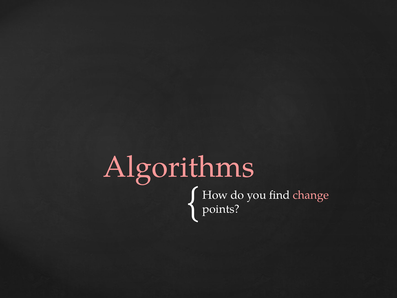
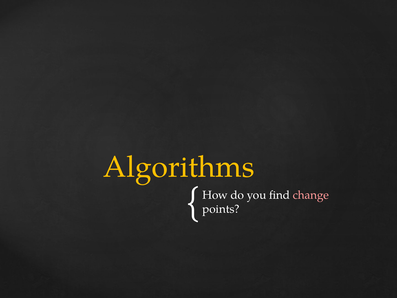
Algorithms colour: pink -> yellow (179, 167)
